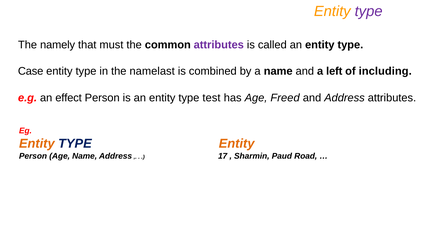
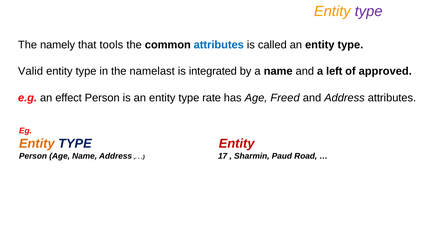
must: must -> tools (111, 45)
attributes colour: purple -> blue (219, 45)
Case: Case -> Valid (31, 71)
combined: combined -> integrated (213, 71)
including: including -> approved (385, 71)
test: test -> rate (212, 98)
Entity colour: orange -> red (237, 144)
